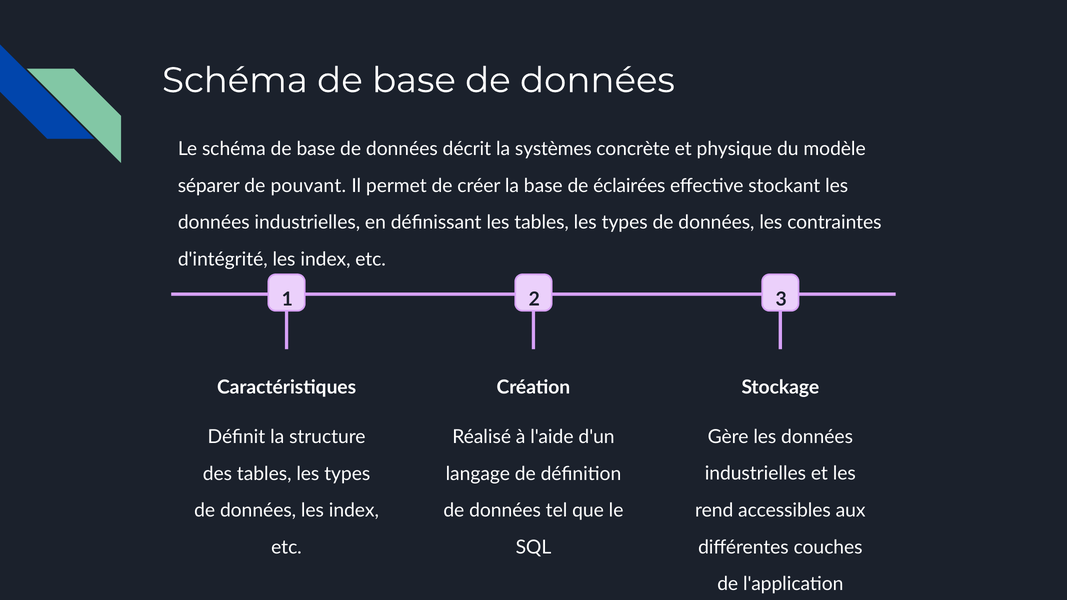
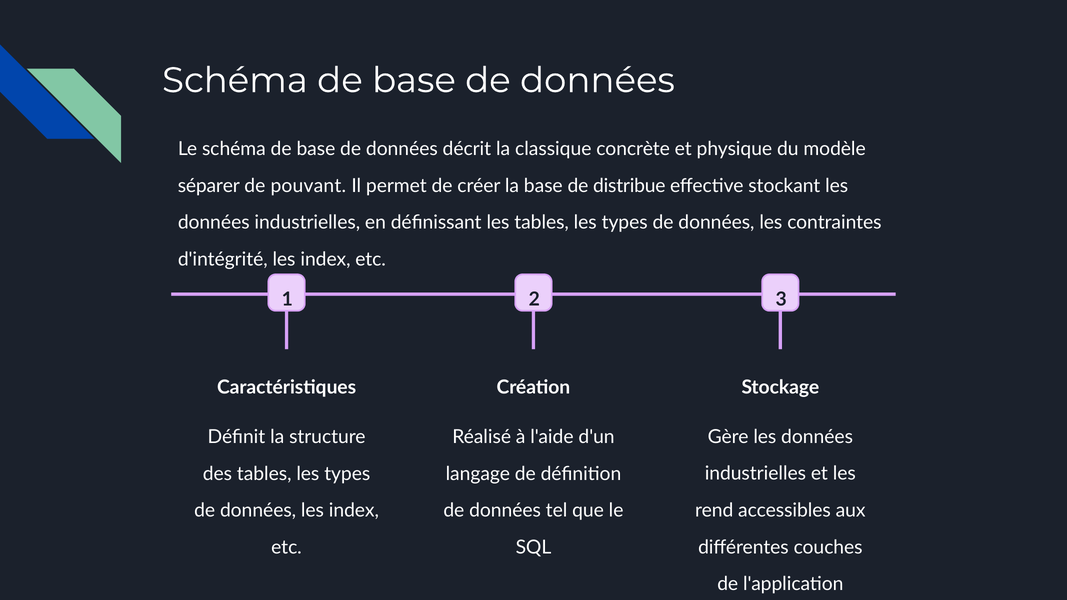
systèmes: systèmes -> classique (553, 149)
éclairées: éclairées -> distribue (629, 186)
